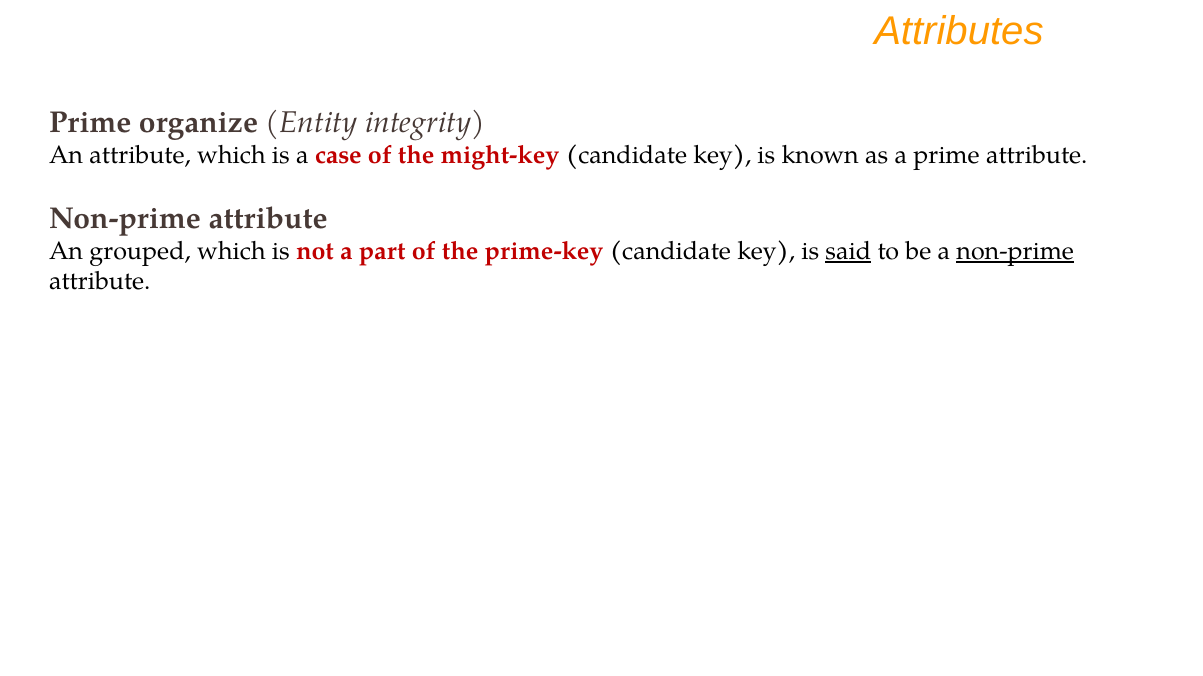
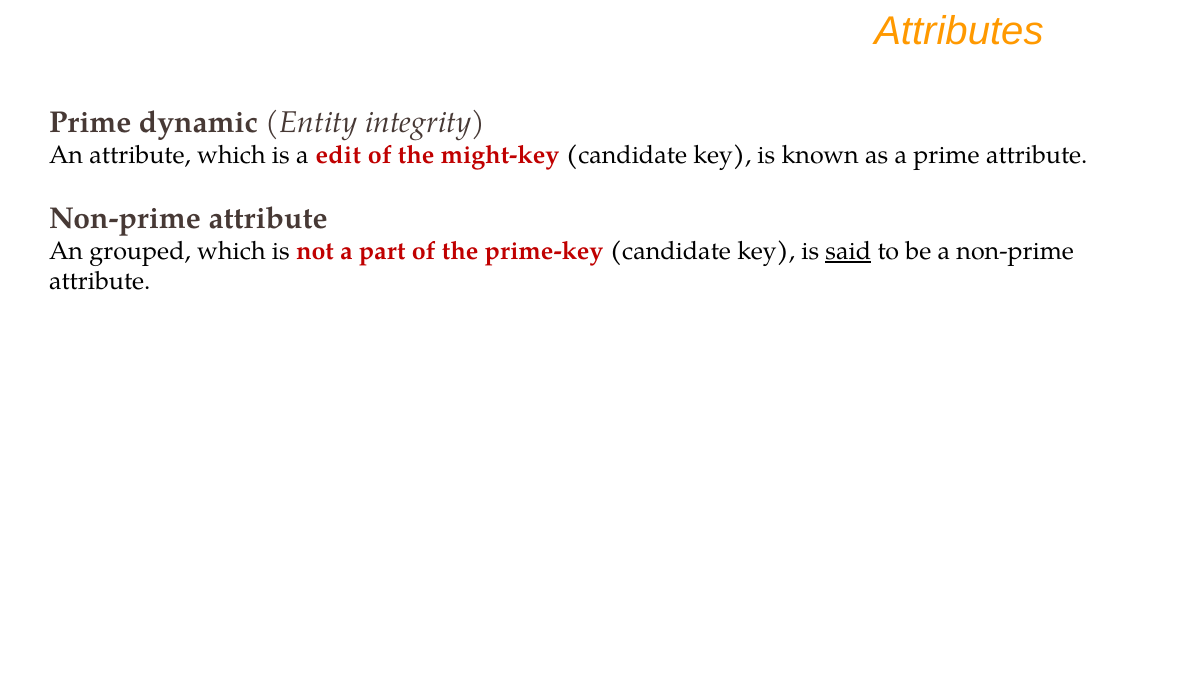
organize: organize -> dynamic (199, 122)
case: case -> edit (338, 155)
non-prime underline: present -> none (1015, 251)
